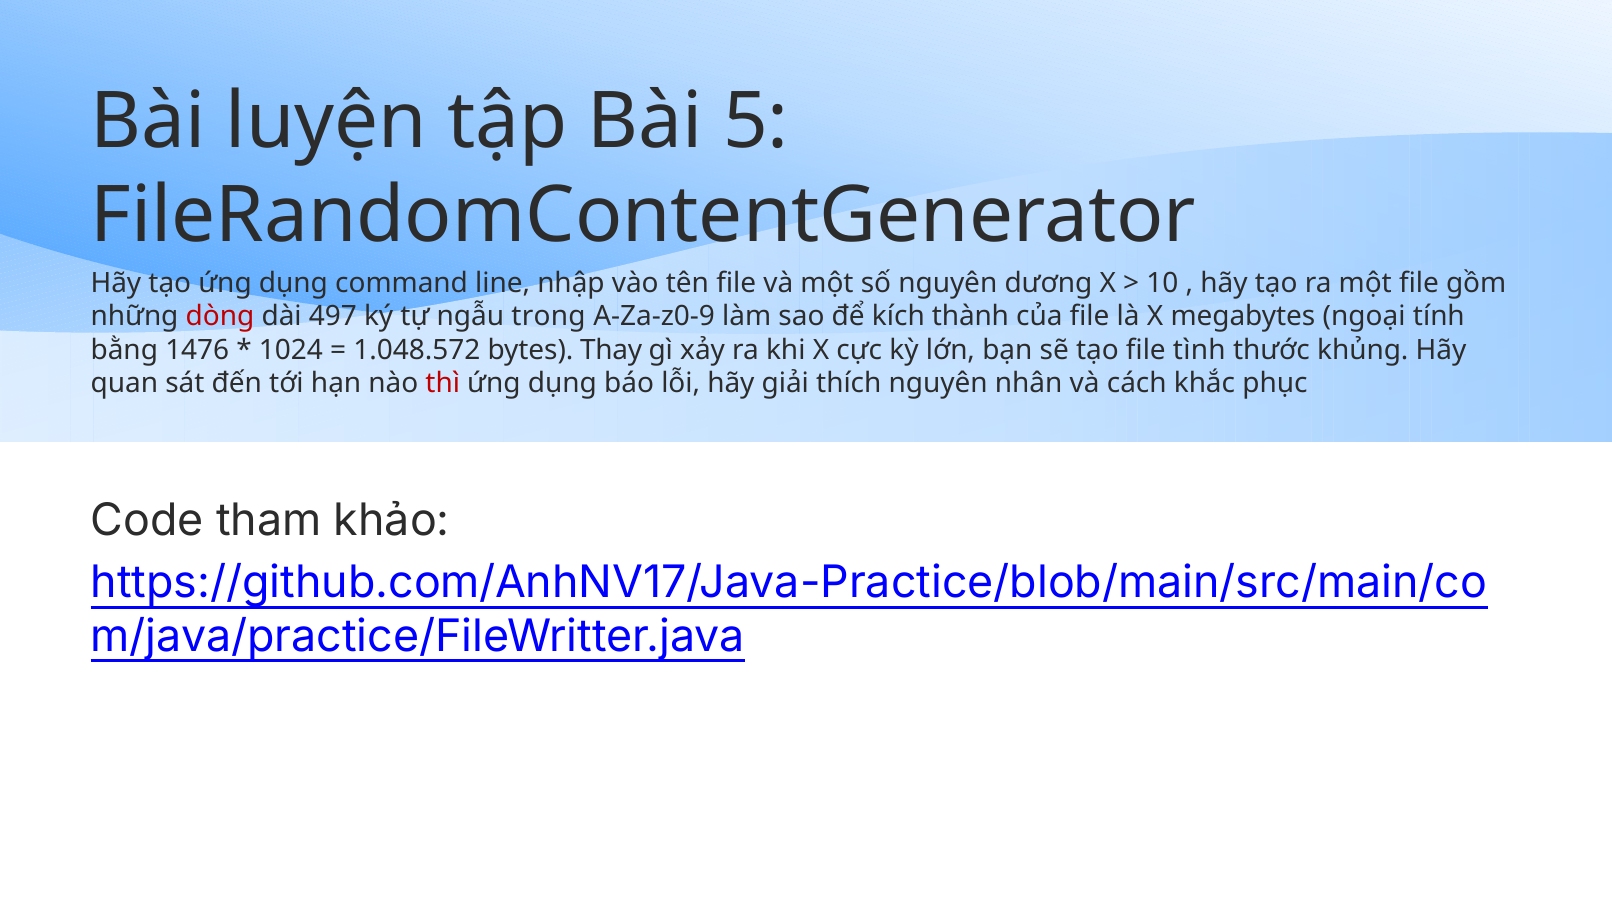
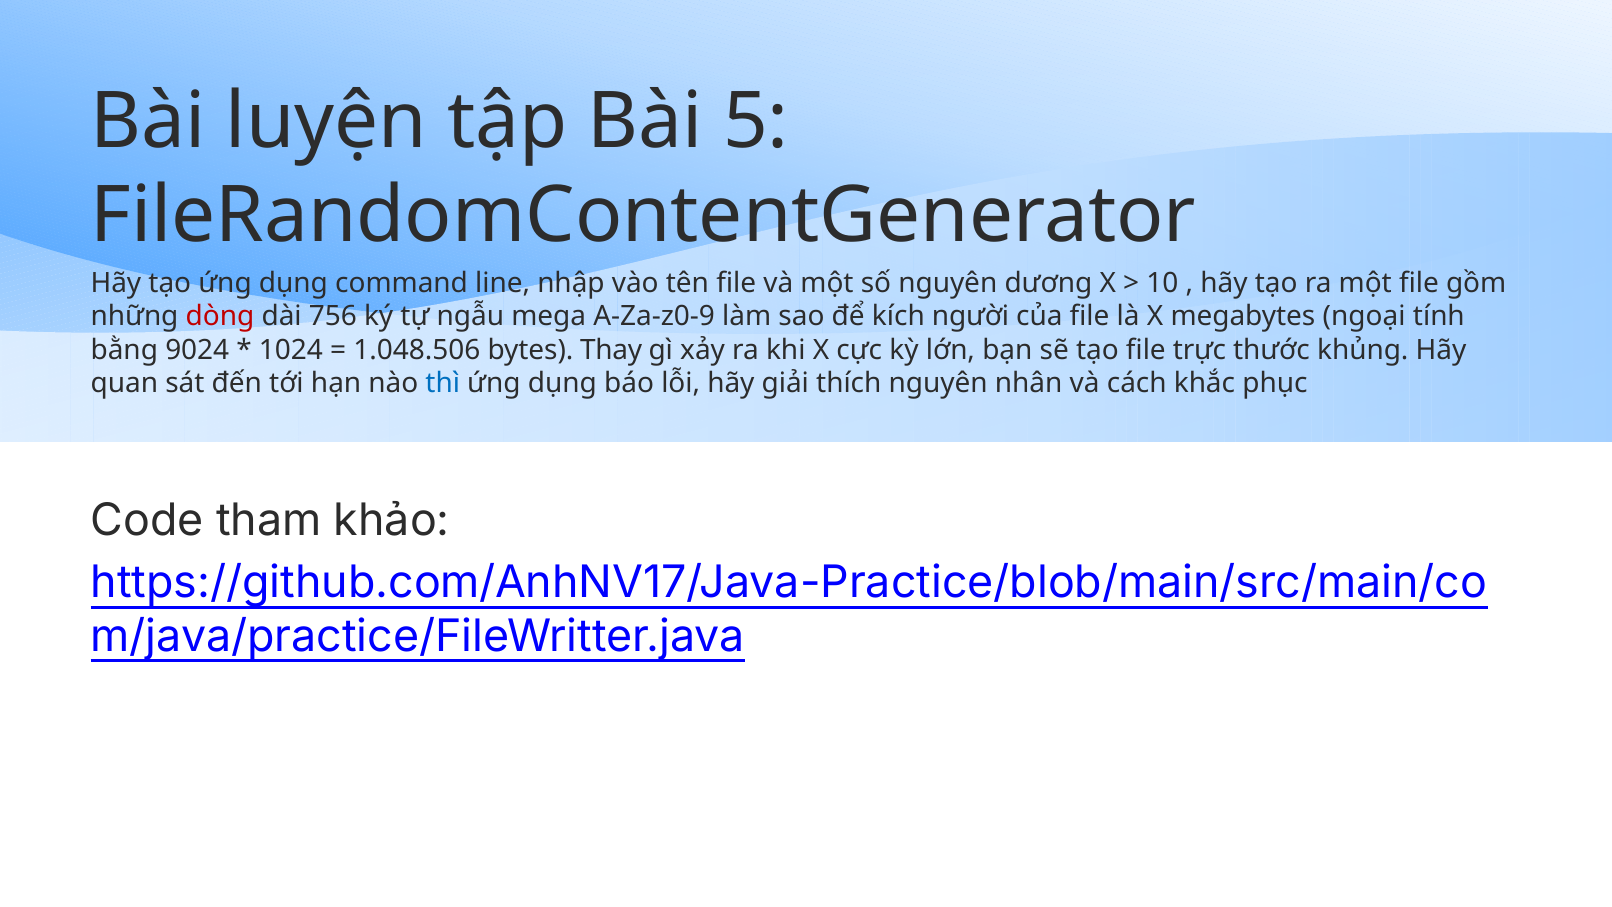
497: 497 -> 756 (333, 316)
trong: trong -> mega (549, 316)
thành: thành -> người (970, 316)
1476: 1476 -> 9024 (197, 350)
1.048.572: 1.048.572 -> 1.048.506 (417, 350)
tình: tình -> trực (1200, 350)
thì colour: red -> blue (443, 383)
